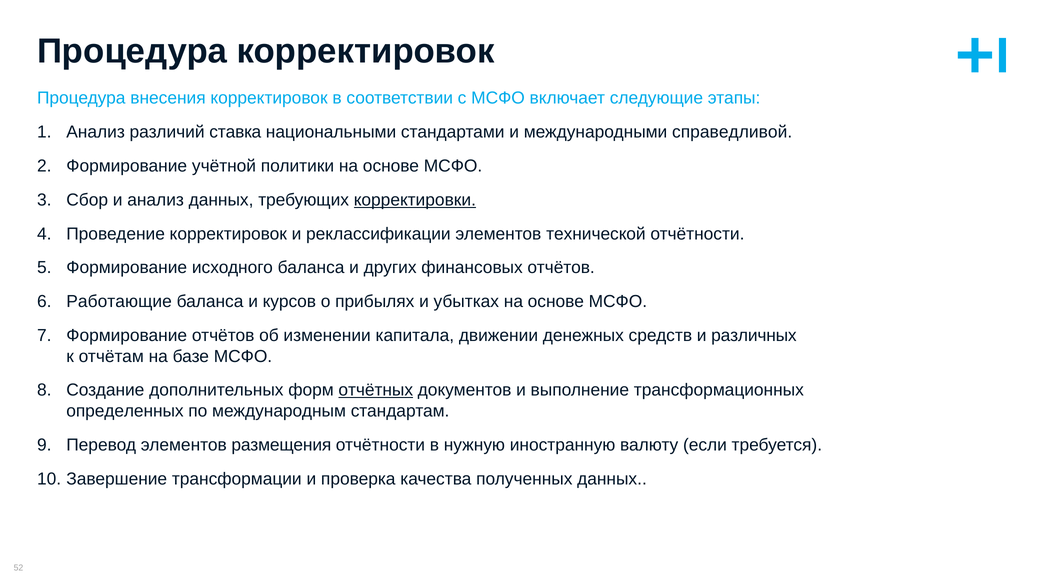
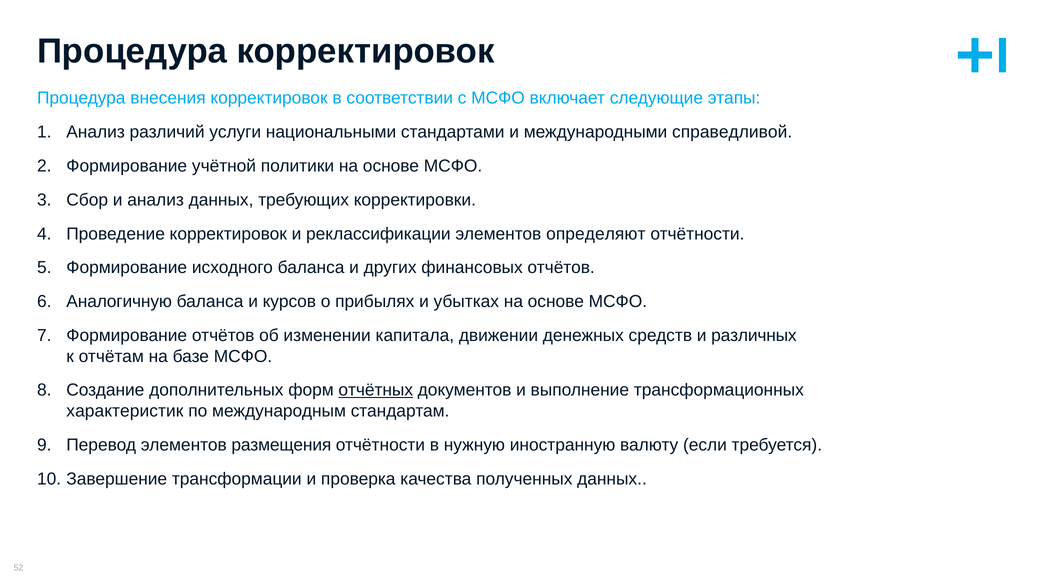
ставка: ставка -> услуги (235, 132)
корректировки underline: present -> none (415, 200)
технической: технической -> определяют (596, 234)
Работающие: Работающие -> Аналогичную (119, 301)
определенных: определенных -> характеристик (125, 411)
